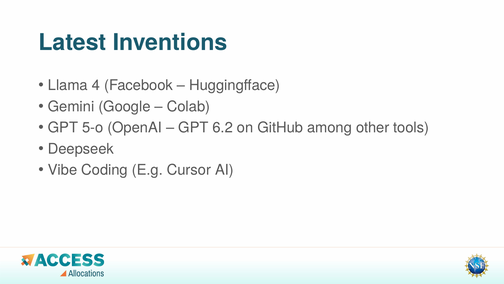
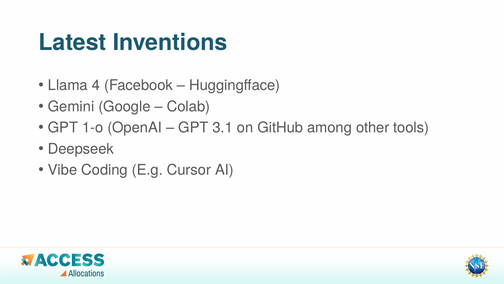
5-o: 5-o -> 1-o (93, 127)
6.2: 6.2 -> 3.1 (223, 127)
